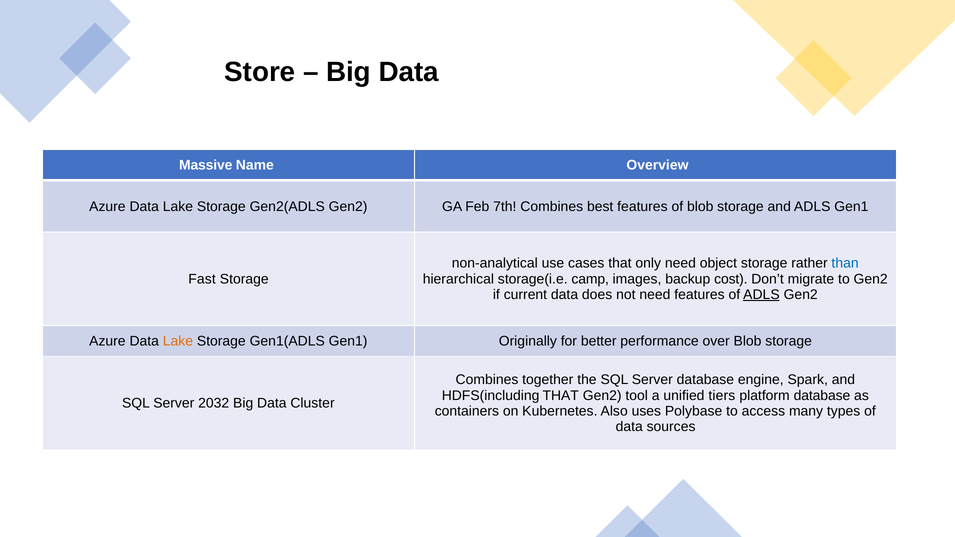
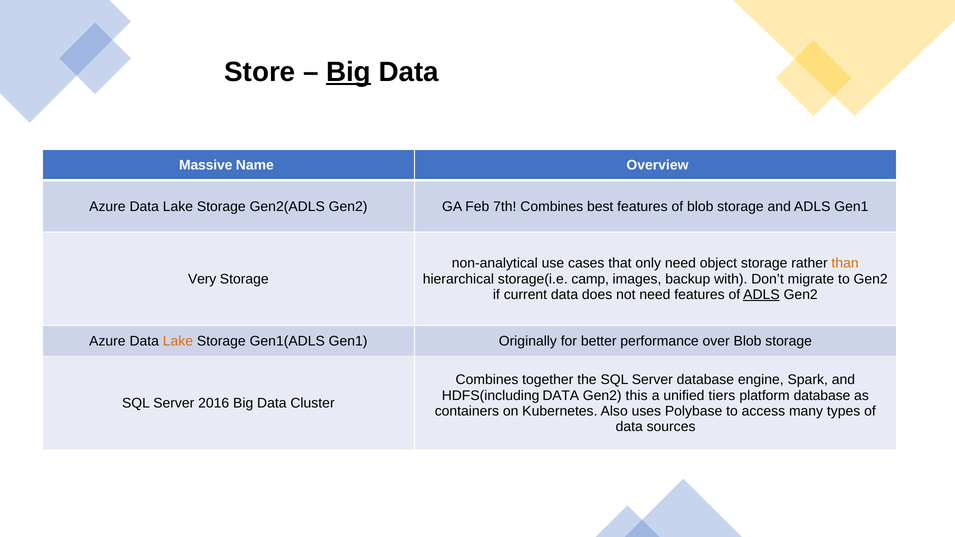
Big underline: none -> present (349, 72)
than colour: blue -> orange (845, 263)
Fast: Fast -> Very (202, 279)
cost: cost -> with (731, 279)
HDFS(including THAT: THAT -> DATA (561, 396)
tool: tool -> this (637, 396)
2032: 2032 -> 2016 (214, 403)
